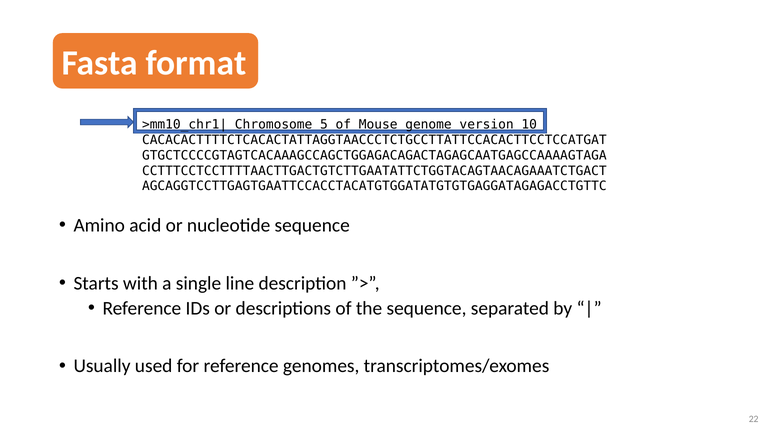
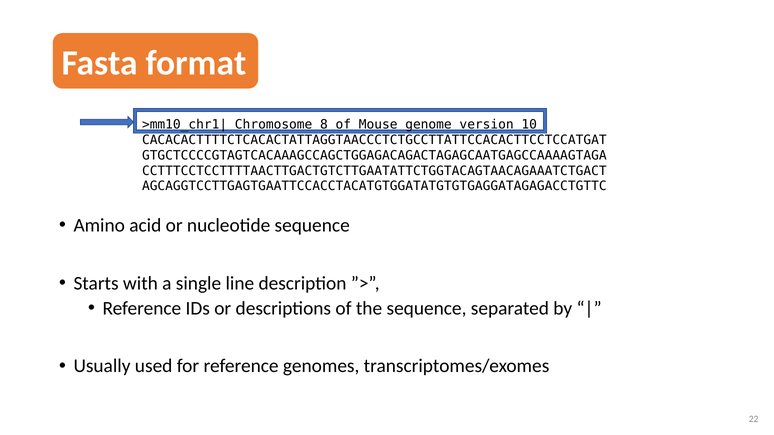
5: 5 -> 8 (324, 124)
